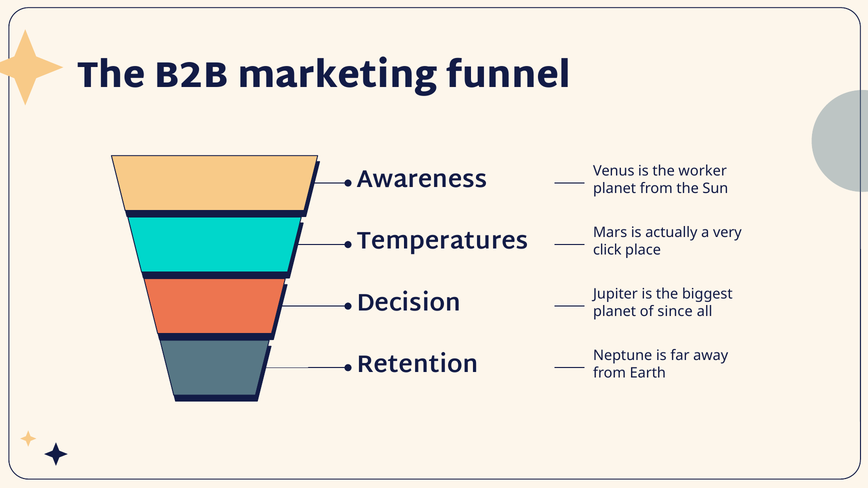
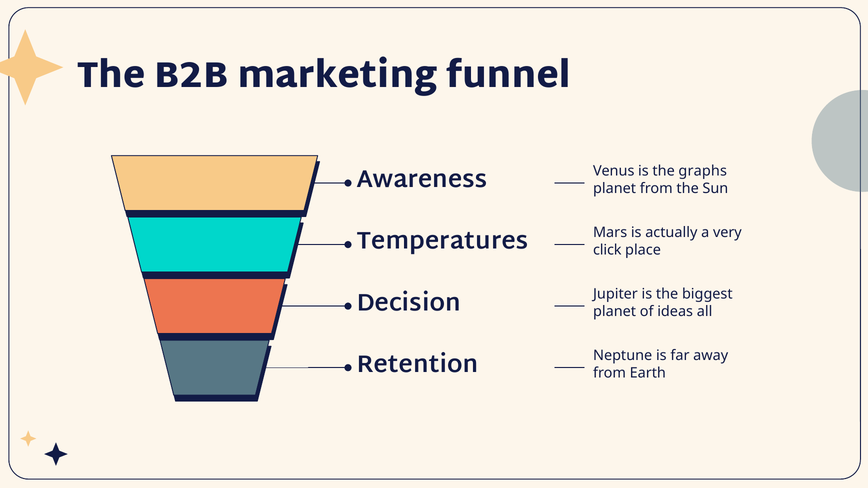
worker: worker -> graphs (703, 171)
since: since -> ideas (675, 311)
